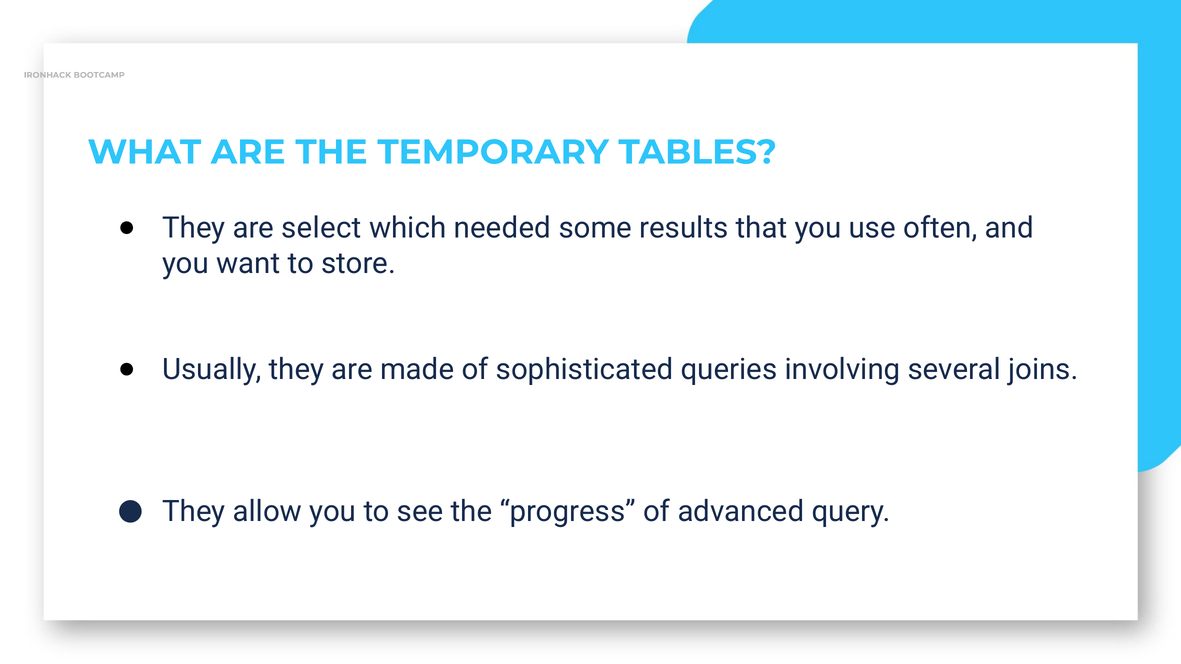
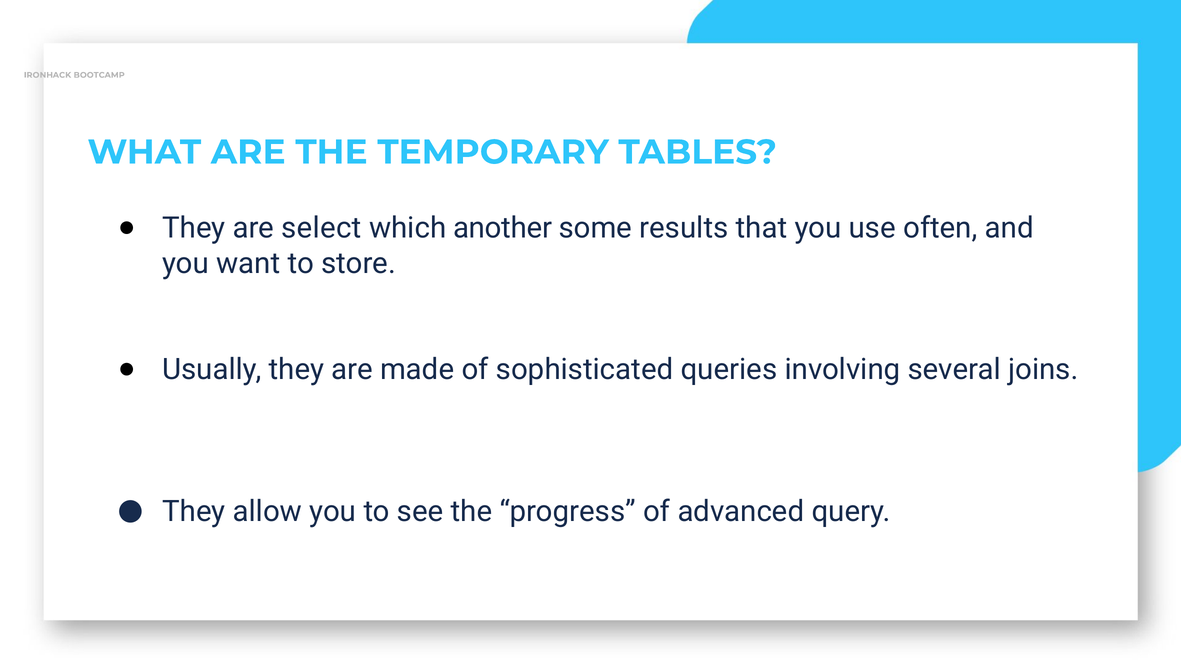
needed: needed -> another (503, 228)
